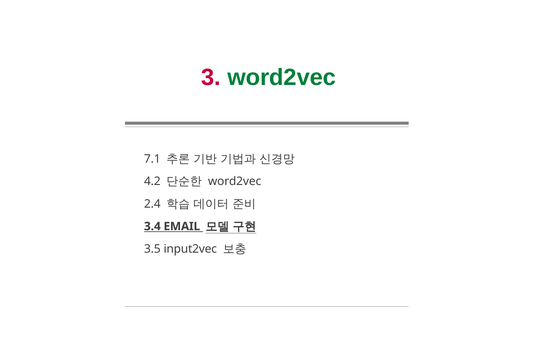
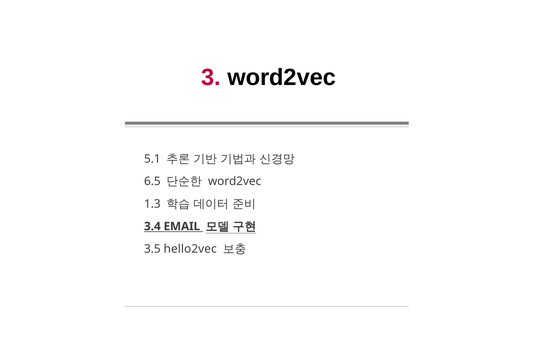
word2vec colour: green -> black (282, 77)
7.1: 7.1 -> 5.1 (152, 159)
4.2: 4.2 -> 6.5 (152, 182)
2.4: 2.4 -> 1.3 (152, 204)
input2vec: input2vec -> hello2vec (190, 249)
